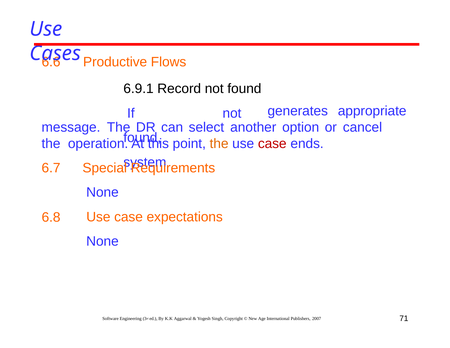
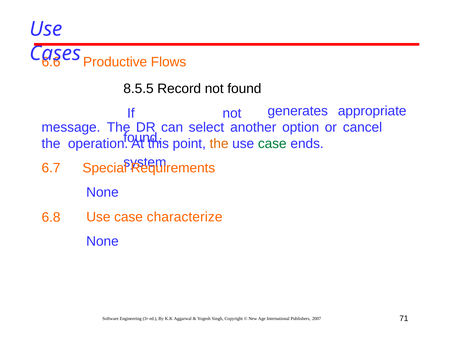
6.9.1: 6.9.1 -> 8.5.5 (138, 89)
case colour: red -> green (272, 144)
expectations: expectations -> characterize (185, 217)
